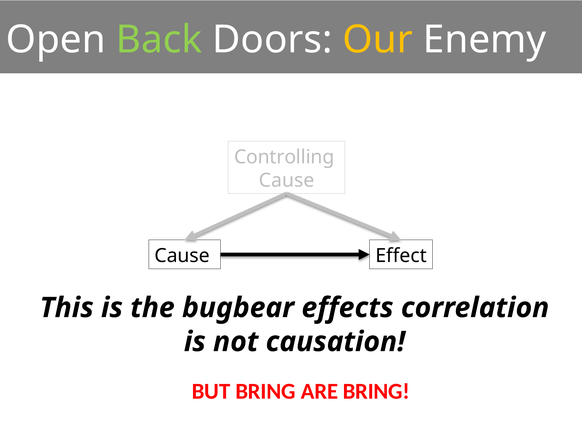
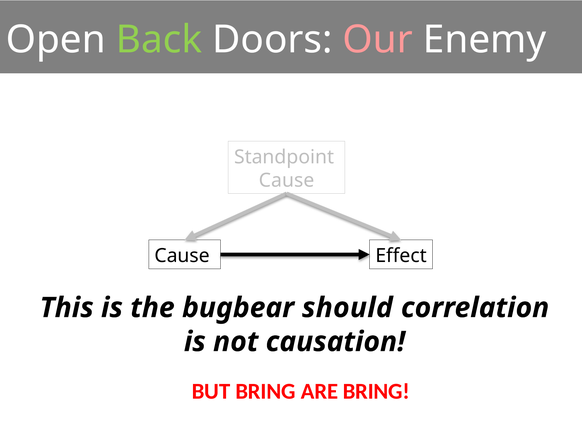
Our colour: yellow -> pink (378, 40)
Controlling: Controlling -> Standpoint (284, 157)
effects: effects -> should (347, 307)
